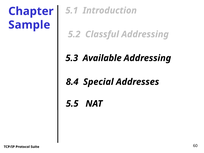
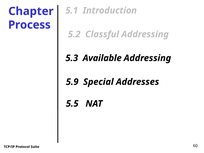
Sample: Sample -> Process (29, 25)
8.4: 8.4 -> 5.9 (72, 82)
